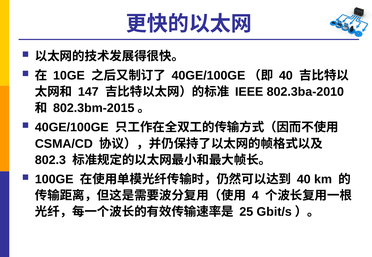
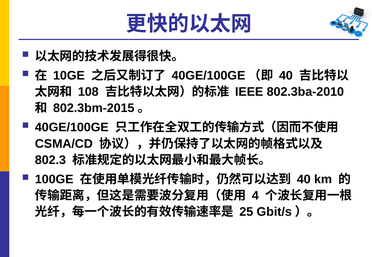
147: 147 -> 108 (88, 92)
